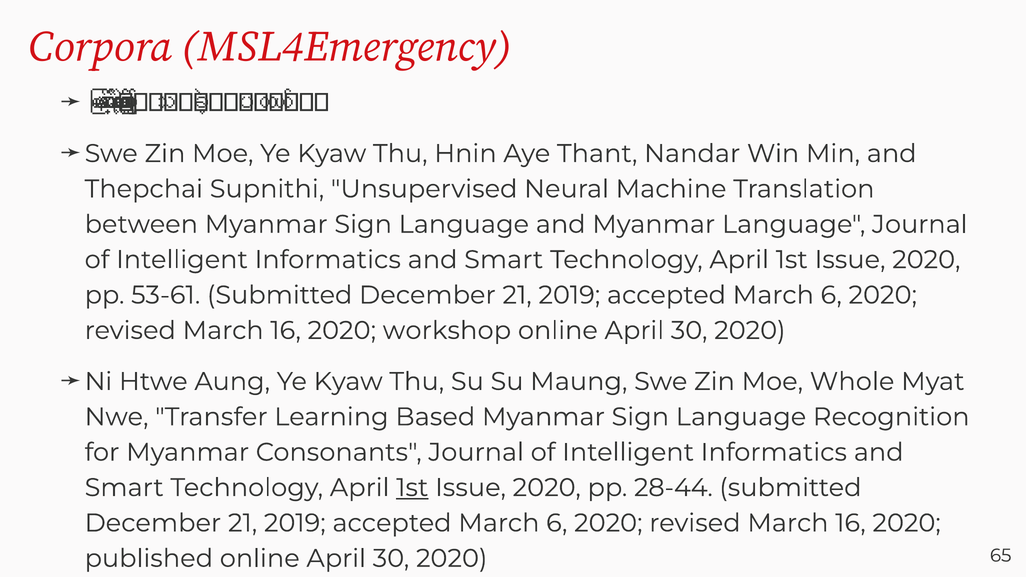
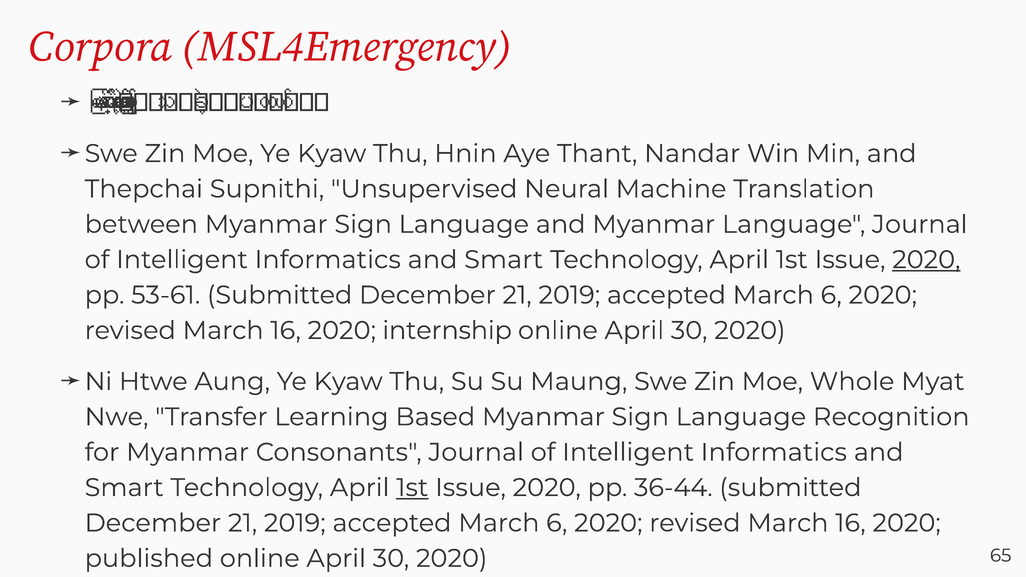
2020 underline: none -> present (926, 260)
workshop: workshop -> internship (447, 331)
28-44: 28-44 -> 36-44 (673, 488)
